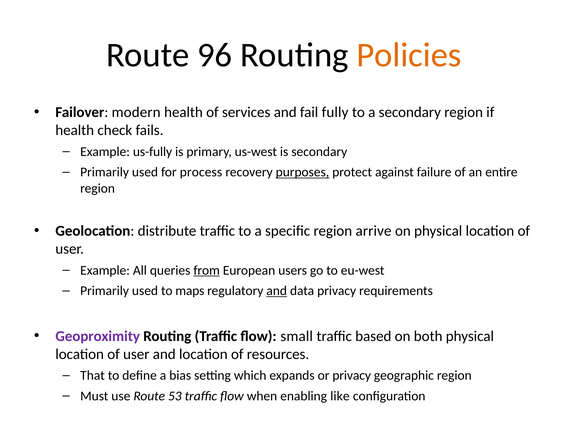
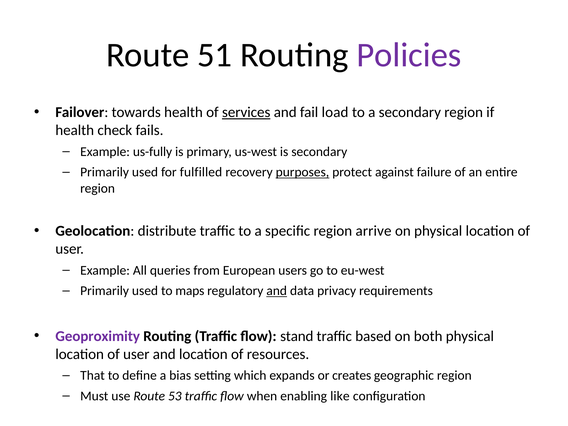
96: 96 -> 51 (215, 55)
Policies colour: orange -> purple (409, 55)
modern: modern -> towards (136, 112)
services underline: none -> present (246, 112)
fully: fully -> load (335, 112)
process: process -> fulfilled (201, 172)
from underline: present -> none (207, 270)
small: small -> stand (297, 336)
or privacy: privacy -> creates (352, 375)
